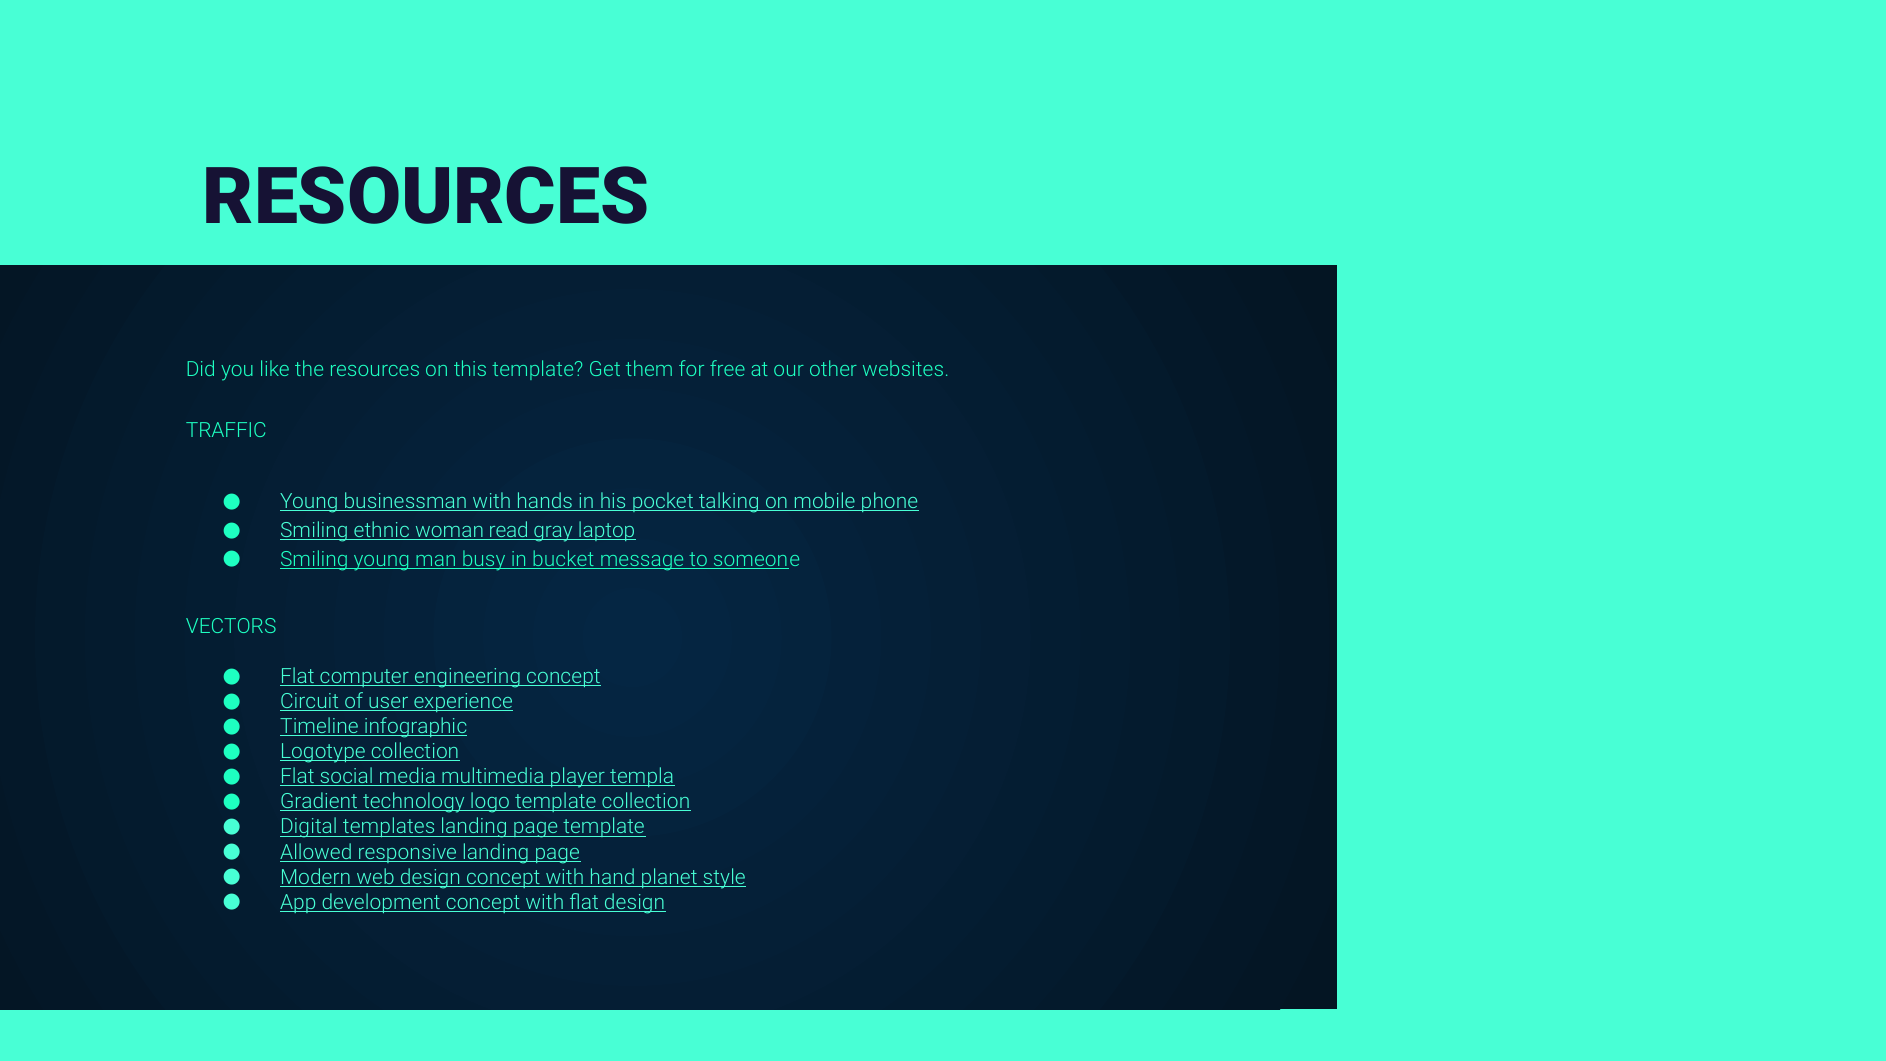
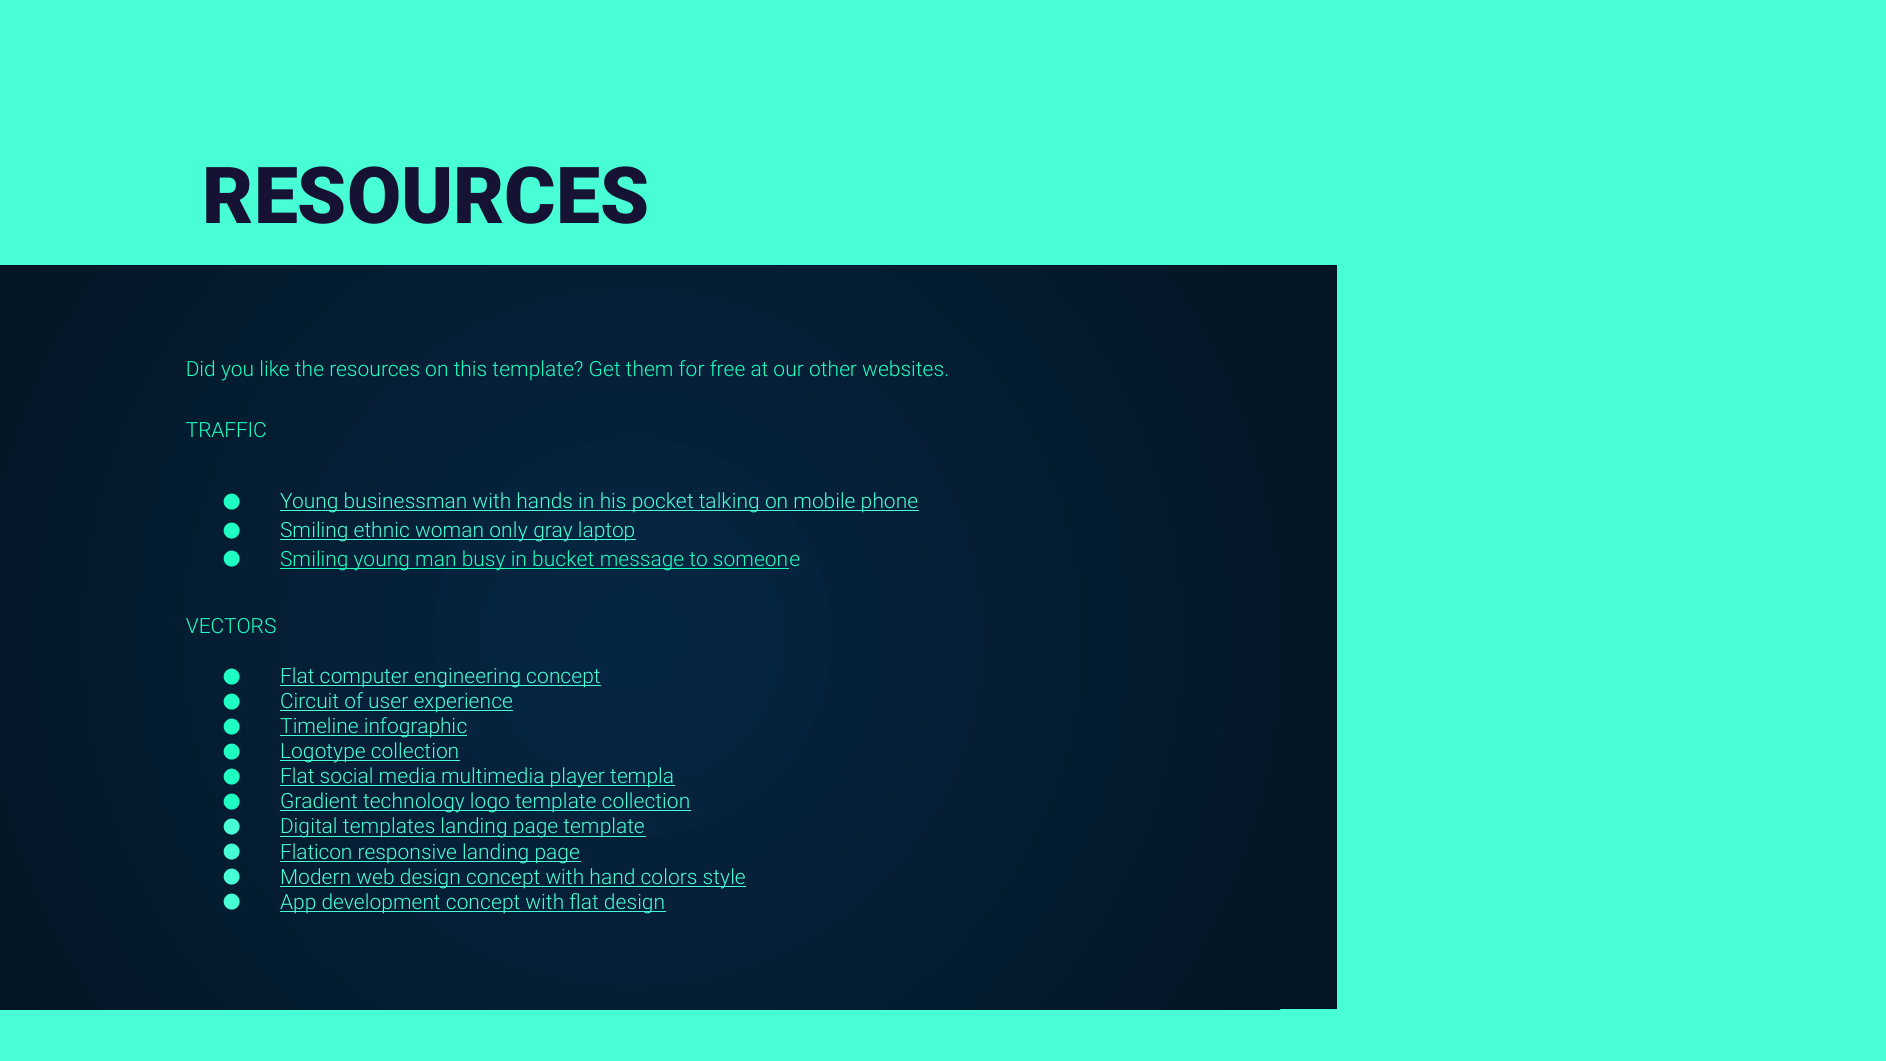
read: read -> only (509, 530)
Allowed: Allowed -> Flaticon (316, 852)
planet: planet -> colors (669, 877)
